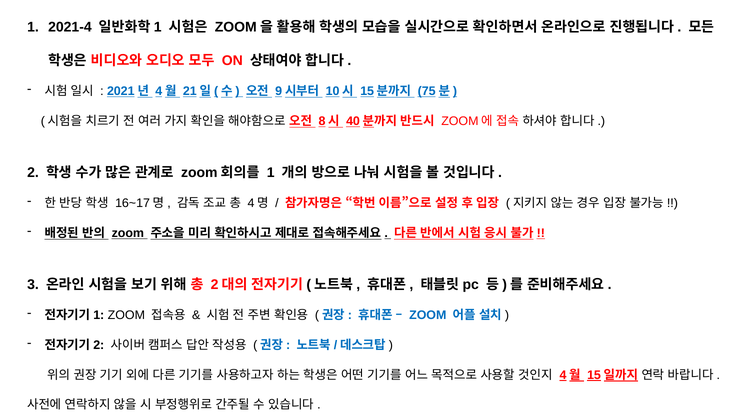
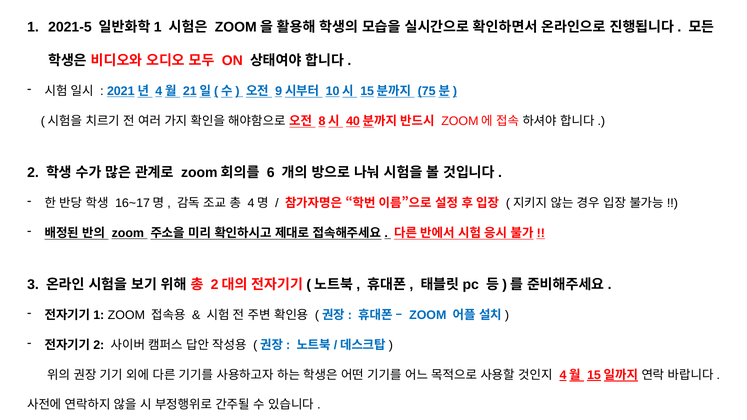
2021-4: 2021-4 -> 2021-5 (70, 27)
1: 1 -> 6 (271, 173)
